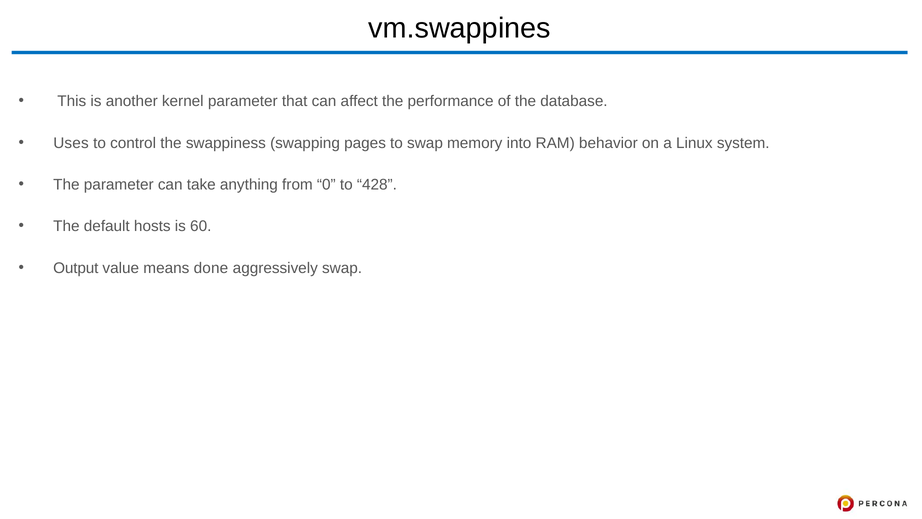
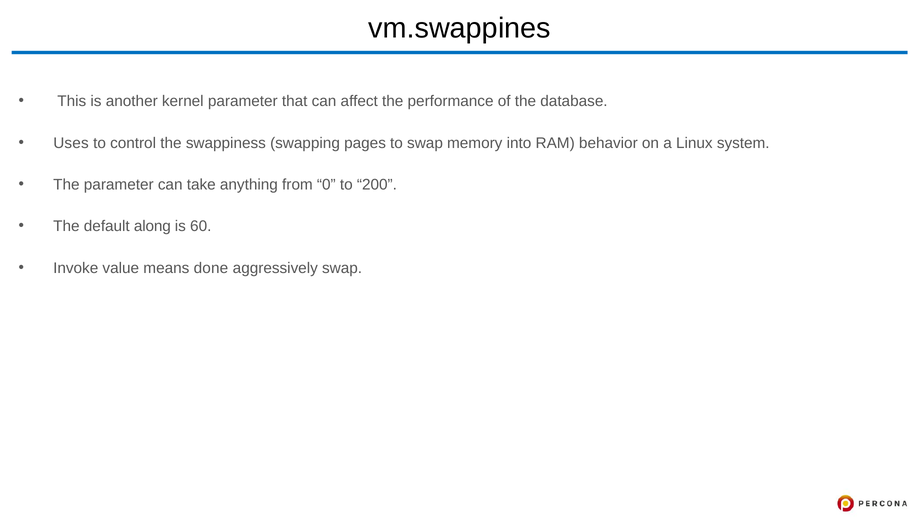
428: 428 -> 200 (377, 184)
hosts: hosts -> along (152, 226)
Output: Output -> Invoke (76, 268)
